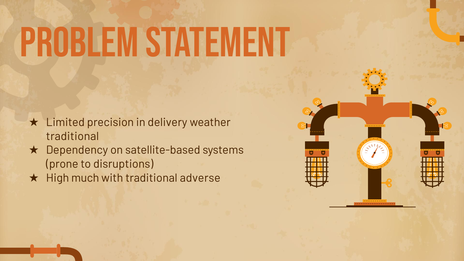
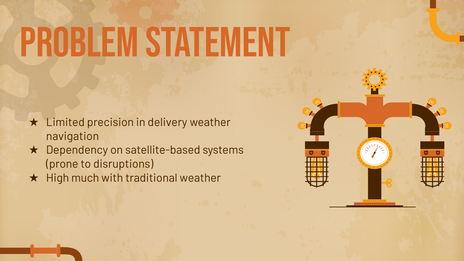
traditional: traditional -> navigation (73, 136)
traditional adverse: adverse -> weather (200, 178)
